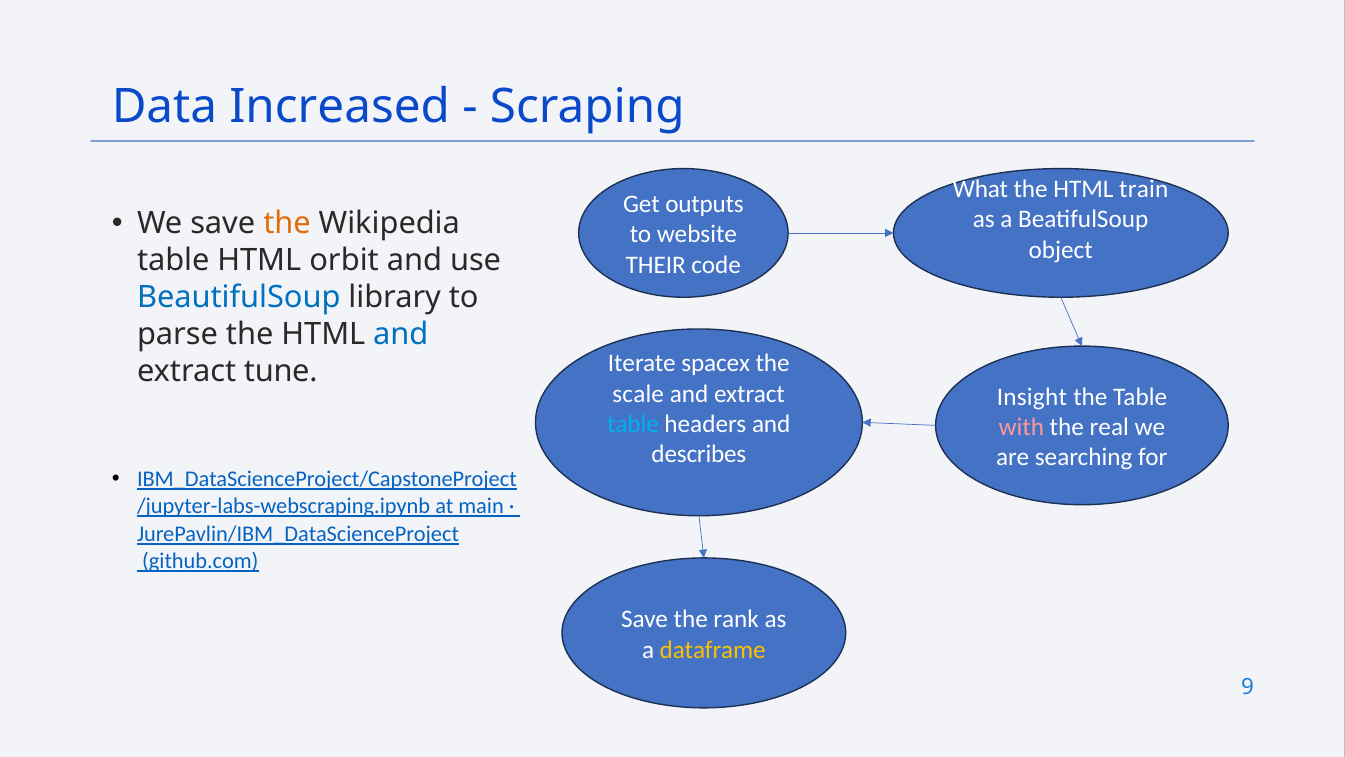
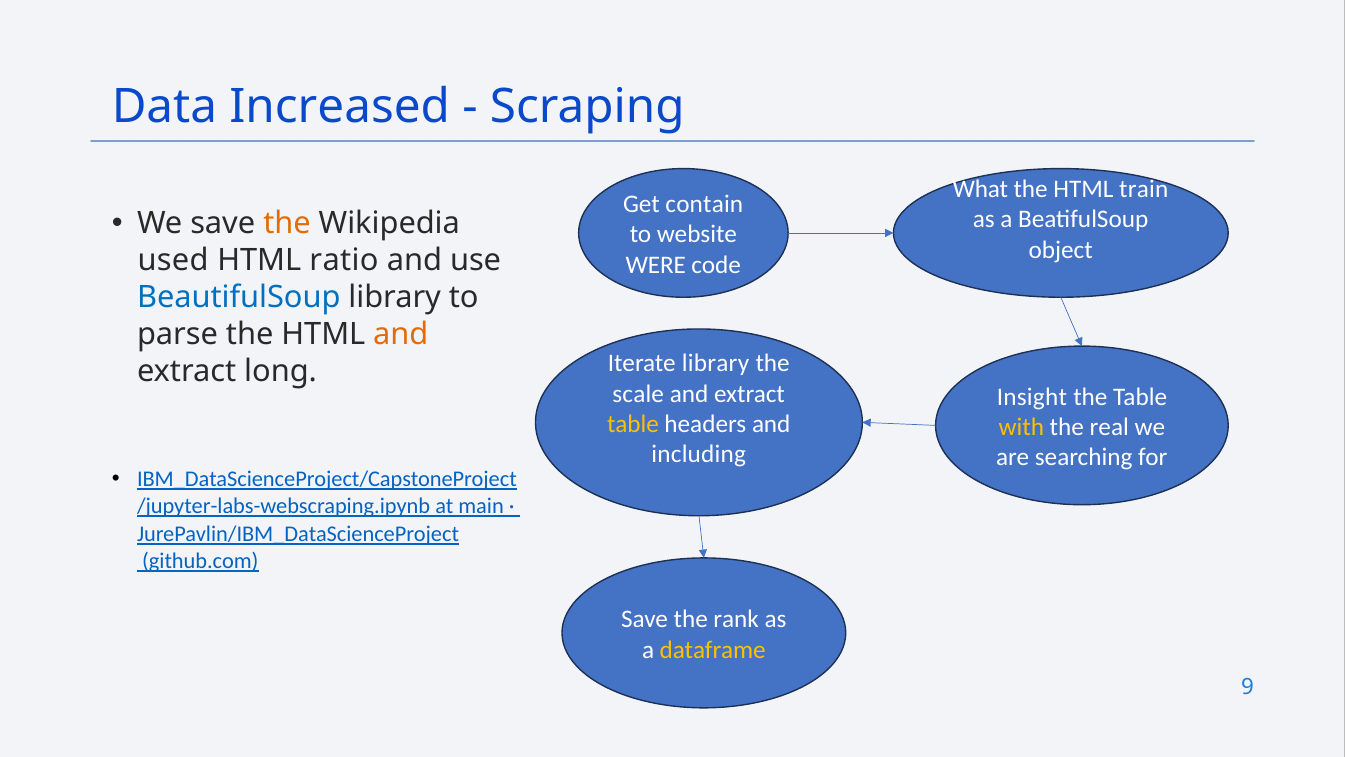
outputs: outputs -> contain (704, 204)
table: table -> used (173, 260)
orbit: orbit -> ratio (344, 260)
THEIR: THEIR -> WERE (656, 265)
and colour: blue -> orange (401, 334)
Iterate spacex: spacex -> library (715, 363)
tune: tune -> long (281, 371)
table colour: light blue -> yellow (633, 424)
with colour: pink -> yellow (1021, 427)
describes: describes -> including (699, 454)
